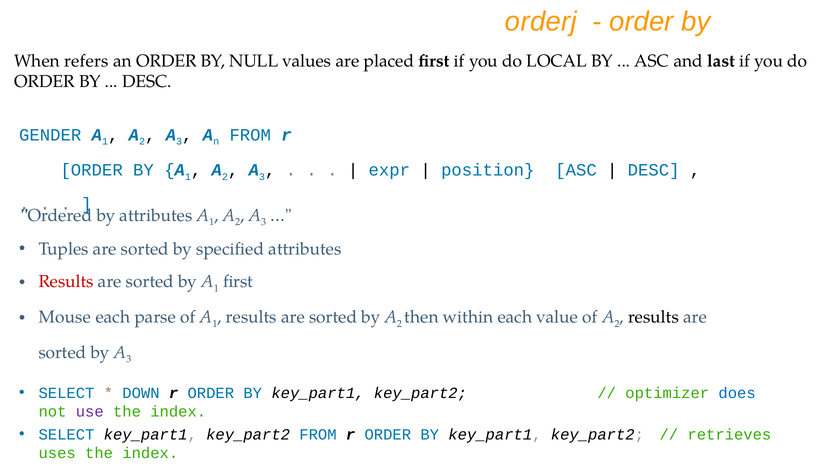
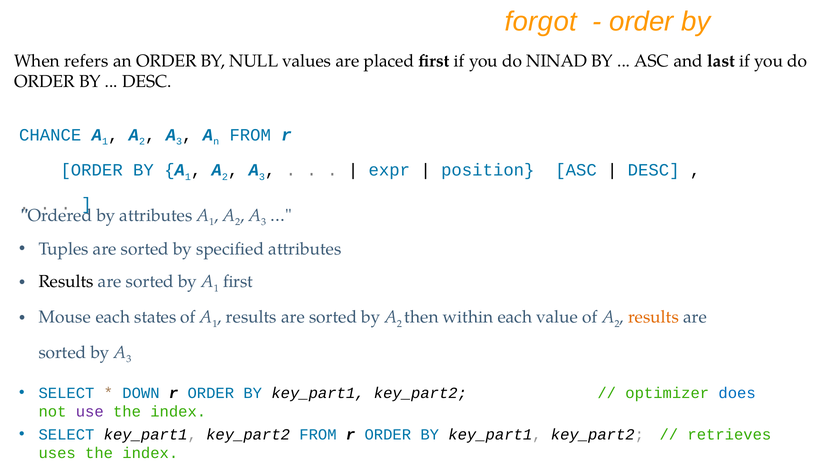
orderj: orderj -> forgot (541, 22)
LOCAL: LOCAL -> NINAD (557, 61)
GENDER: GENDER -> CHANCE (50, 135)
Results colour: red -> black (66, 282)
parse: parse -> states (155, 317)
results colour: black -> orange (653, 317)
